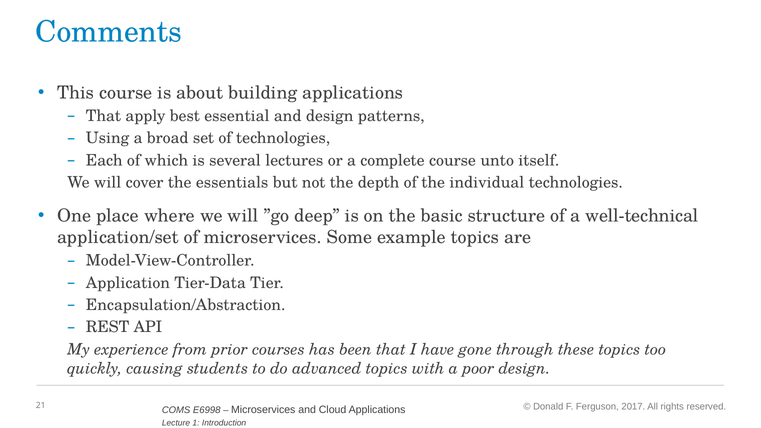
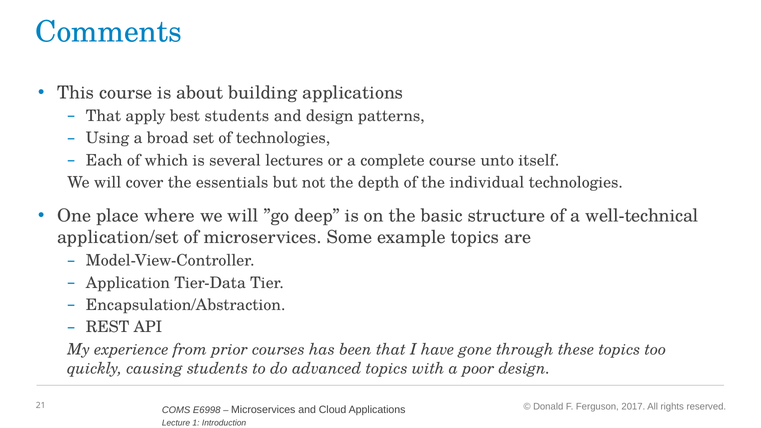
best essential: essential -> students (237, 116)
